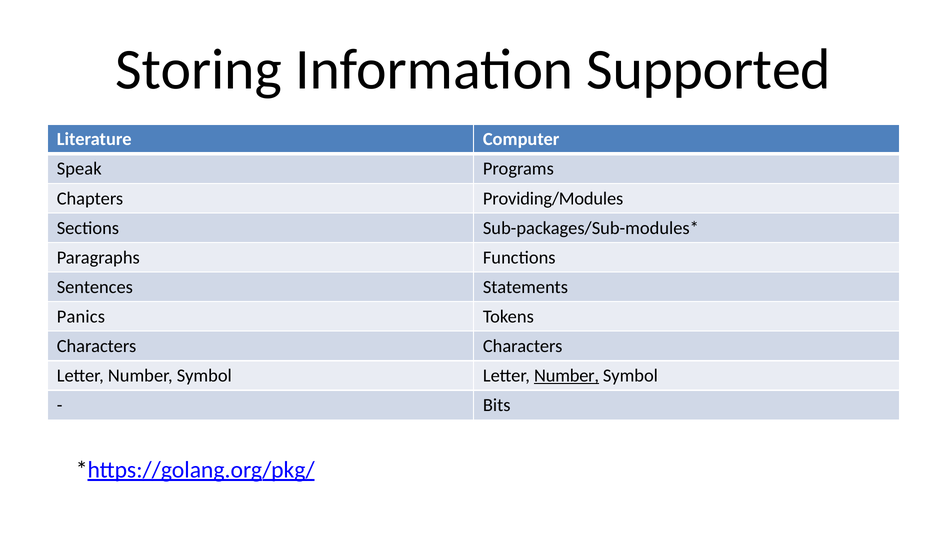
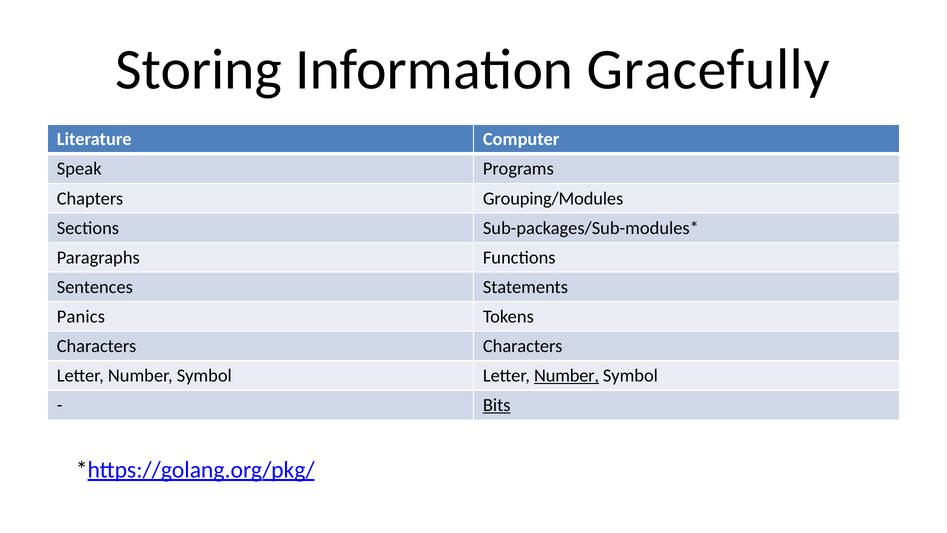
Supported: Supported -> Gracefully (708, 70)
Providing/Modules: Providing/Modules -> Grouping/Modules (553, 198)
Bits underline: none -> present (497, 405)
